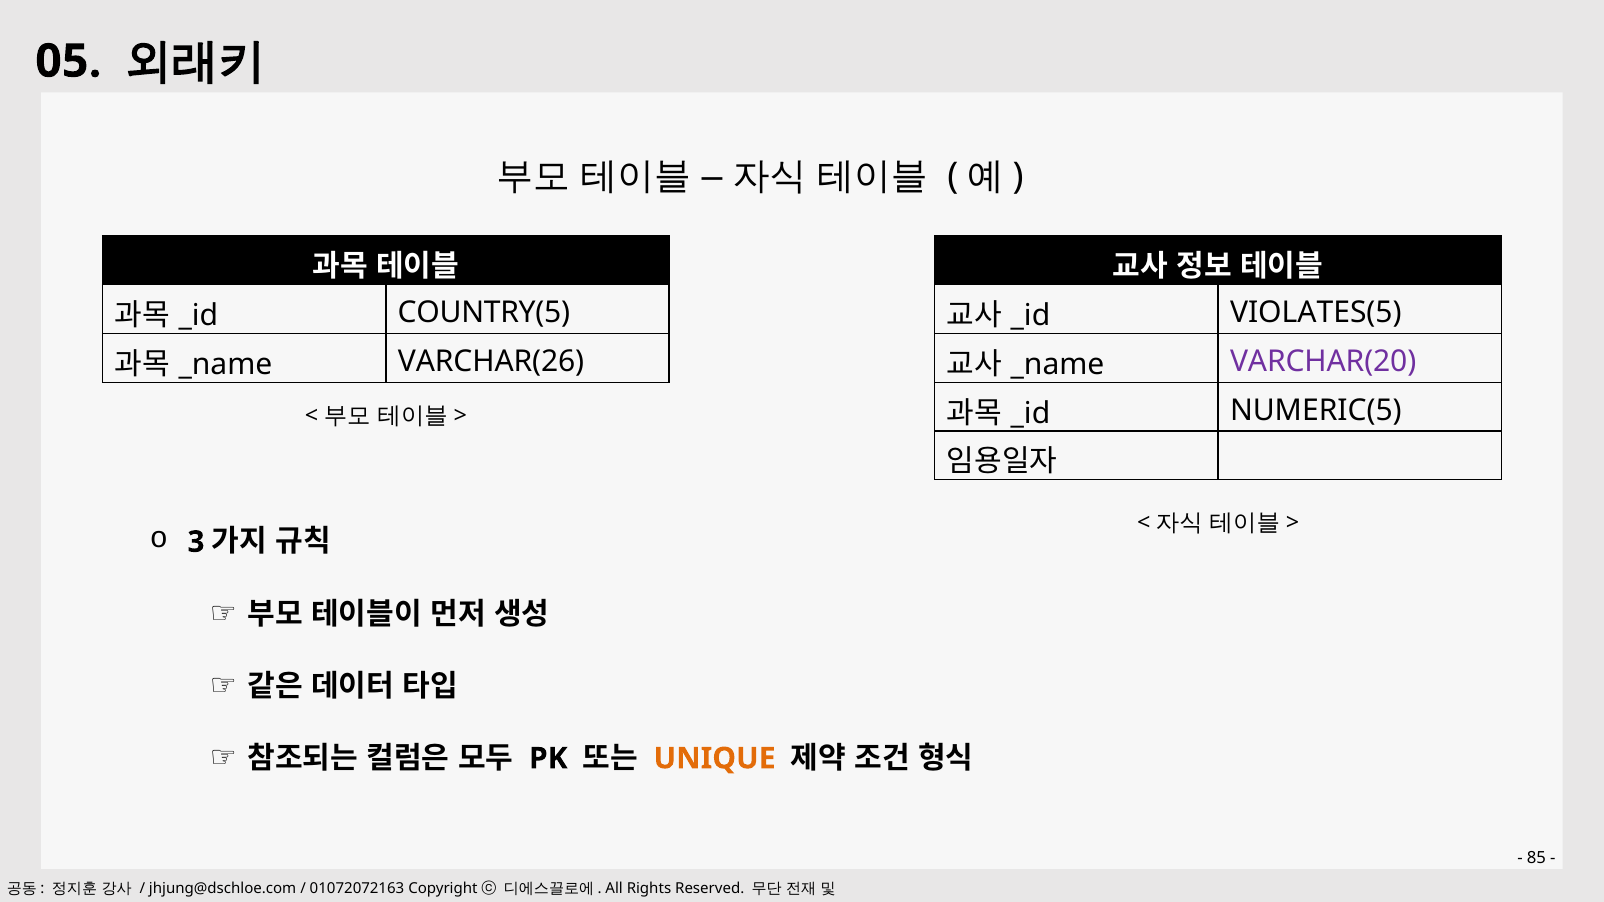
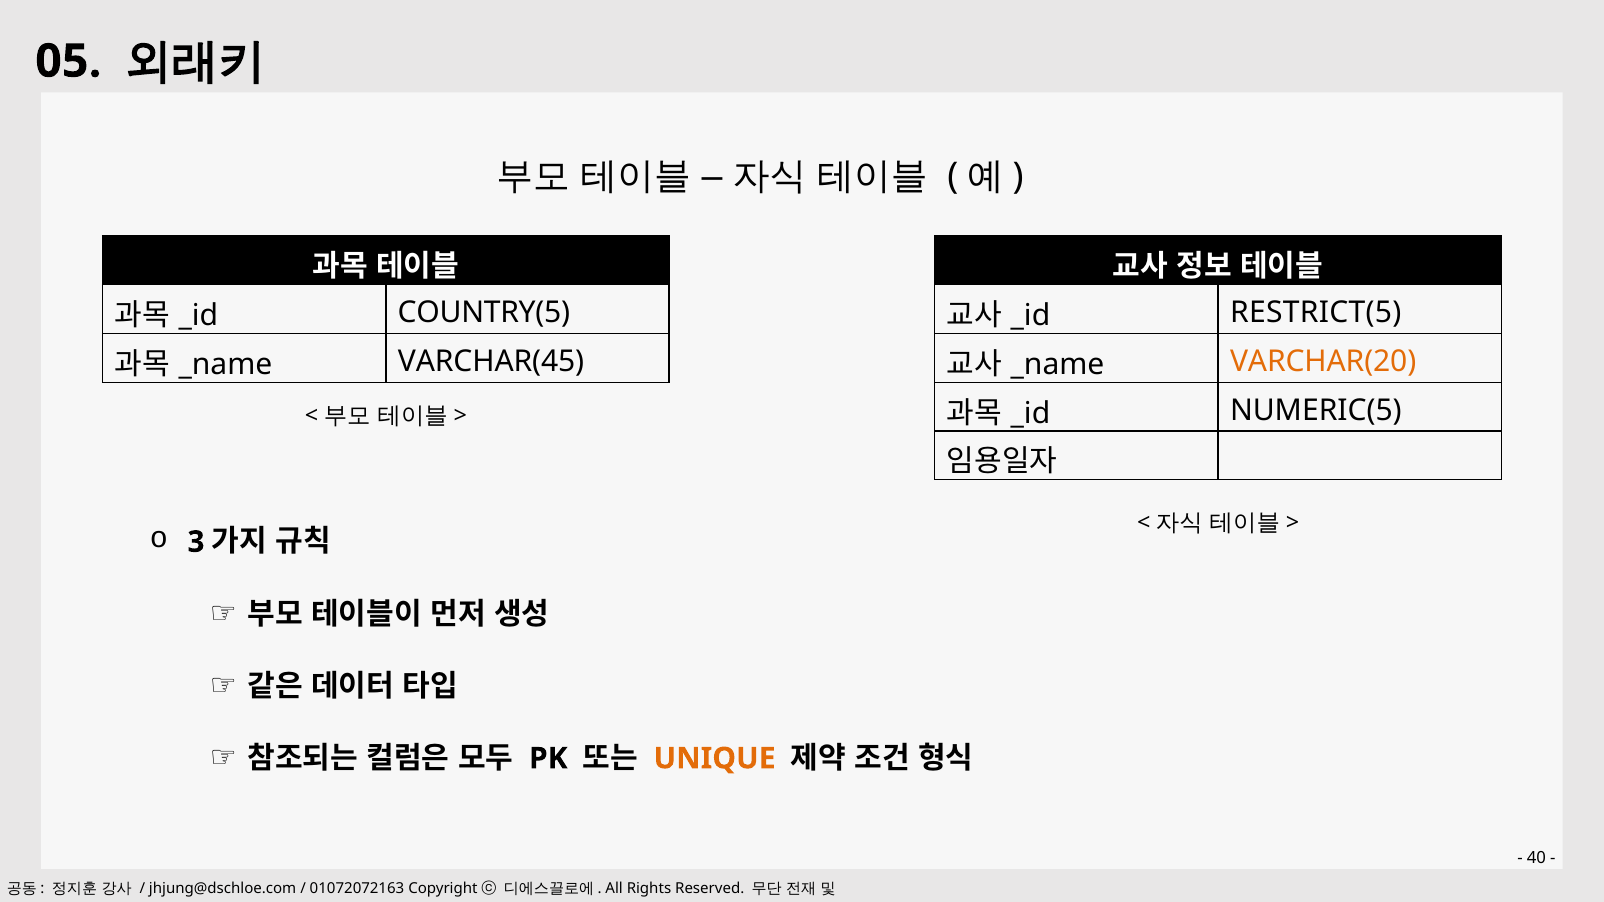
VIOLATES(5: VIOLATES(5 -> RESTRICT(5 (1316, 313)
VARCHAR(26: VARCHAR(26 -> VARCHAR(45 (491, 362)
VARCHAR(20 colour: purple -> orange (1323, 362)
85: 85 -> 40 (1537, 858)
